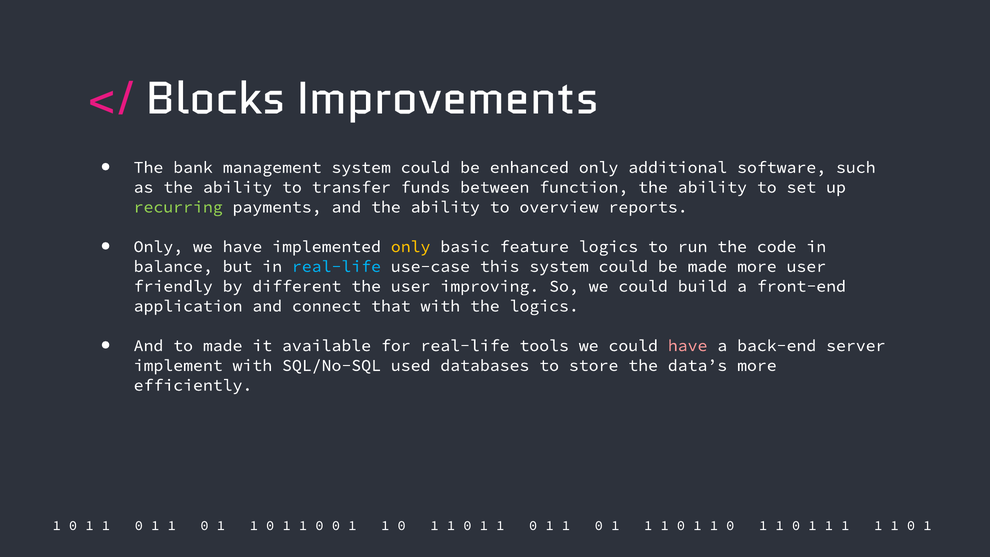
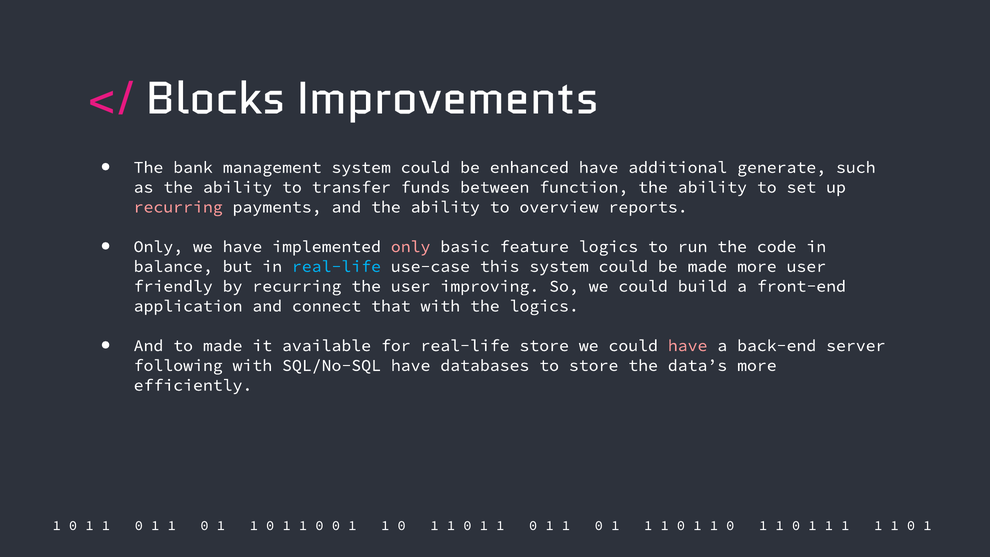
enhanced only: only -> have (599, 167)
software: software -> generate (782, 167)
recurring colour: light green -> pink (178, 207)
only colour: yellow -> pink (411, 247)
by different: different -> recurring (297, 286)
real-life tools: tools -> store (544, 346)
implement: implement -> following (178, 365)
SQL/No-SQL used: used -> have (411, 365)
